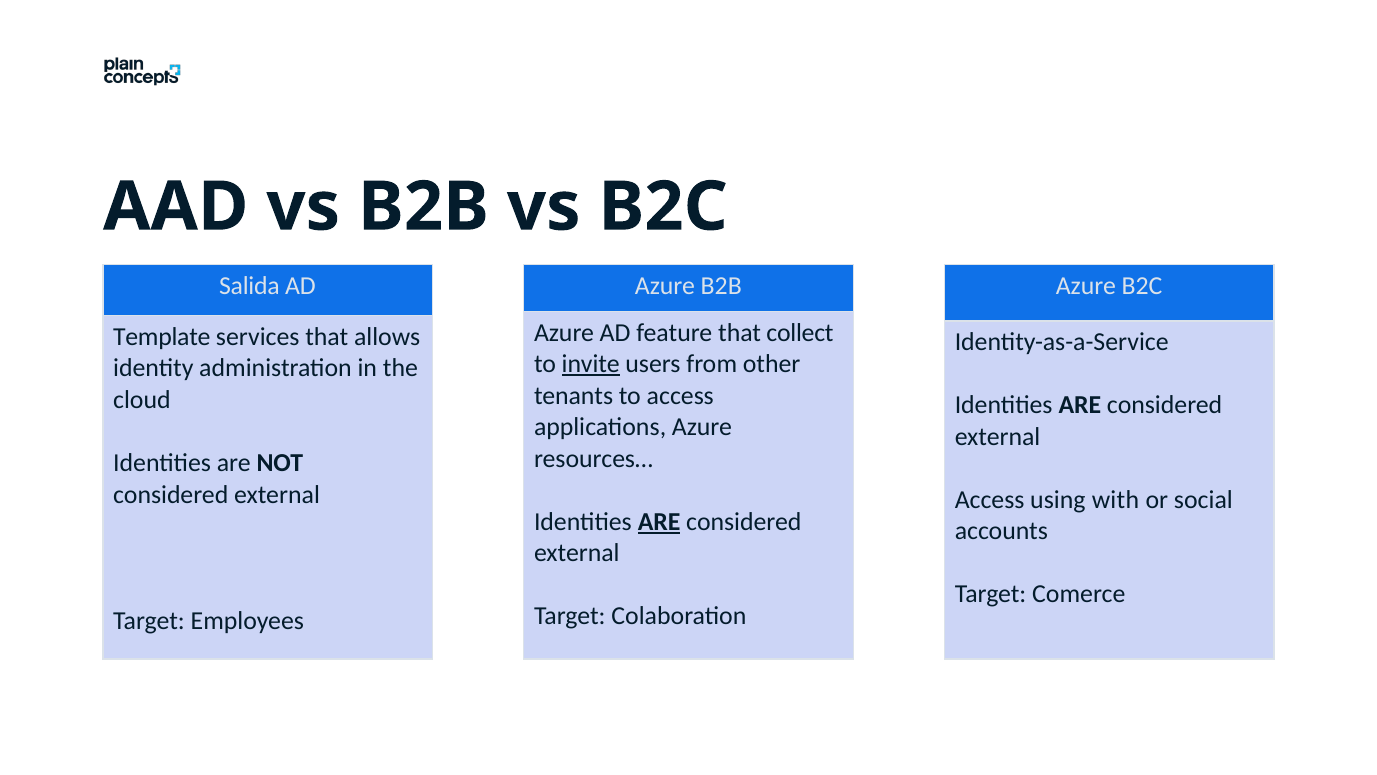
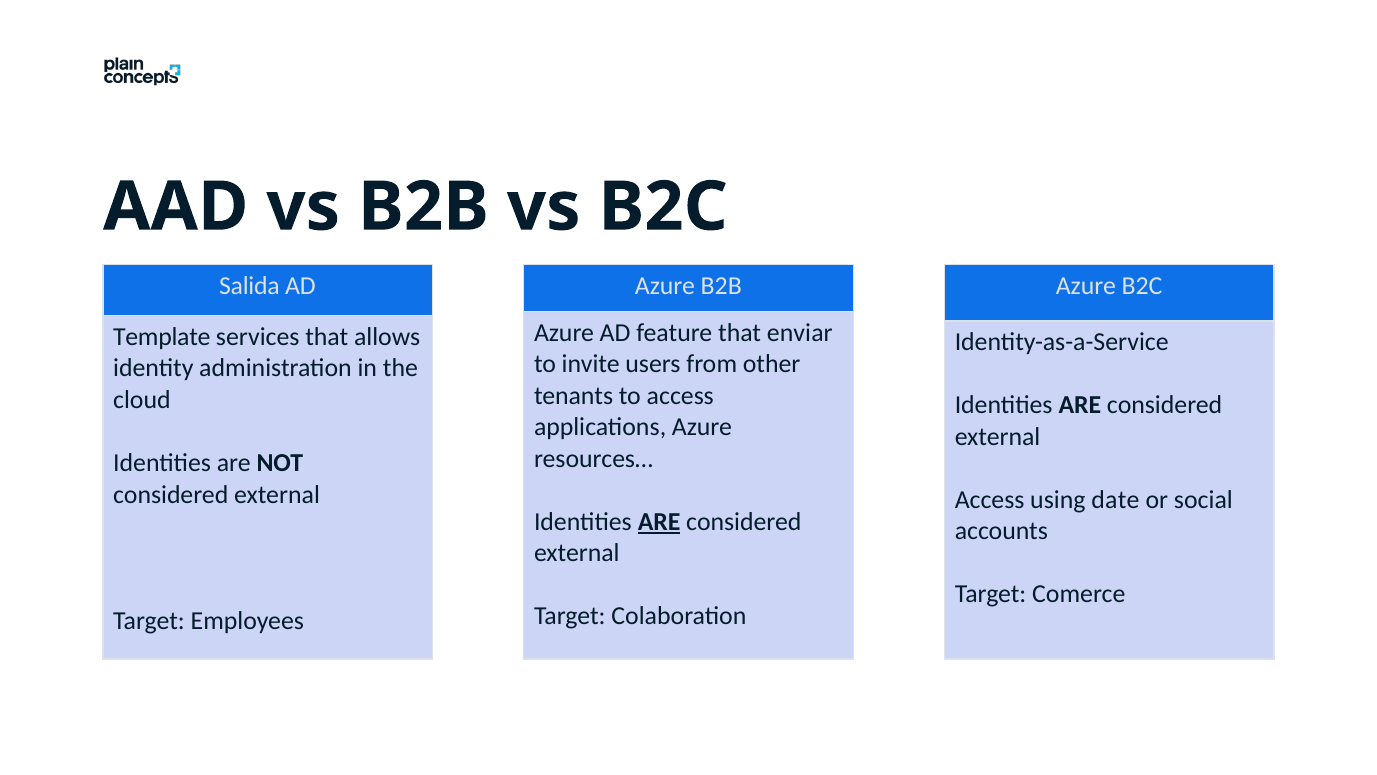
collect: collect -> enviar (800, 332)
invite underline: present -> none (591, 364)
with: with -> date (1115, 500)
